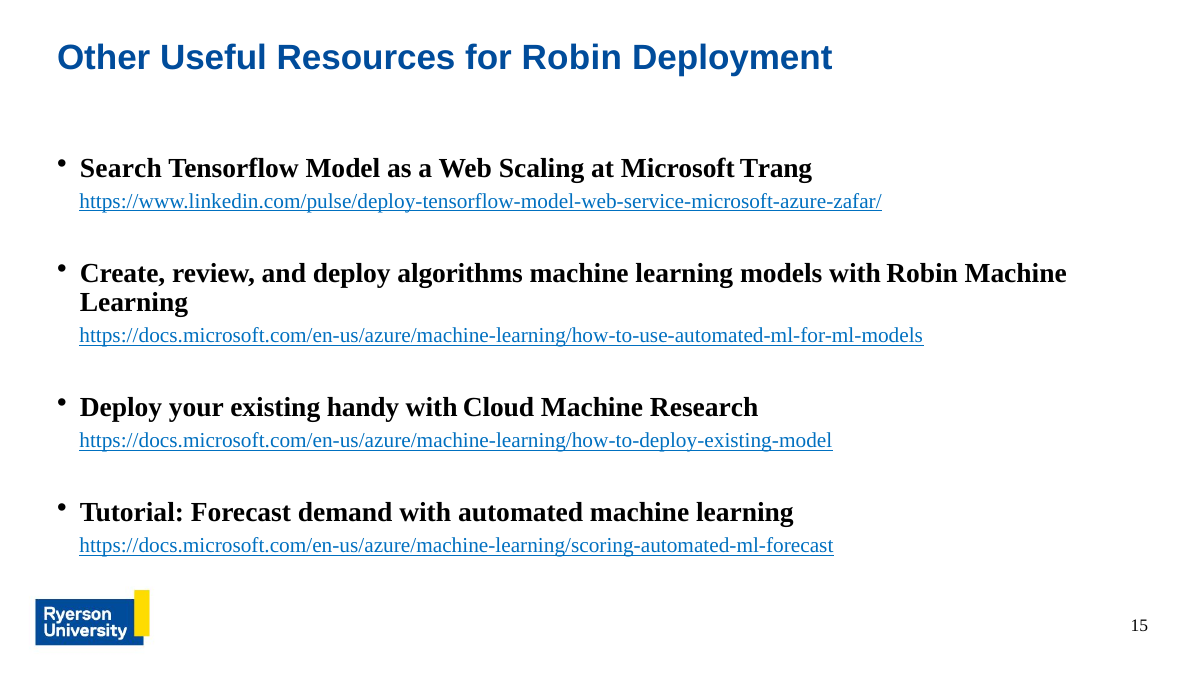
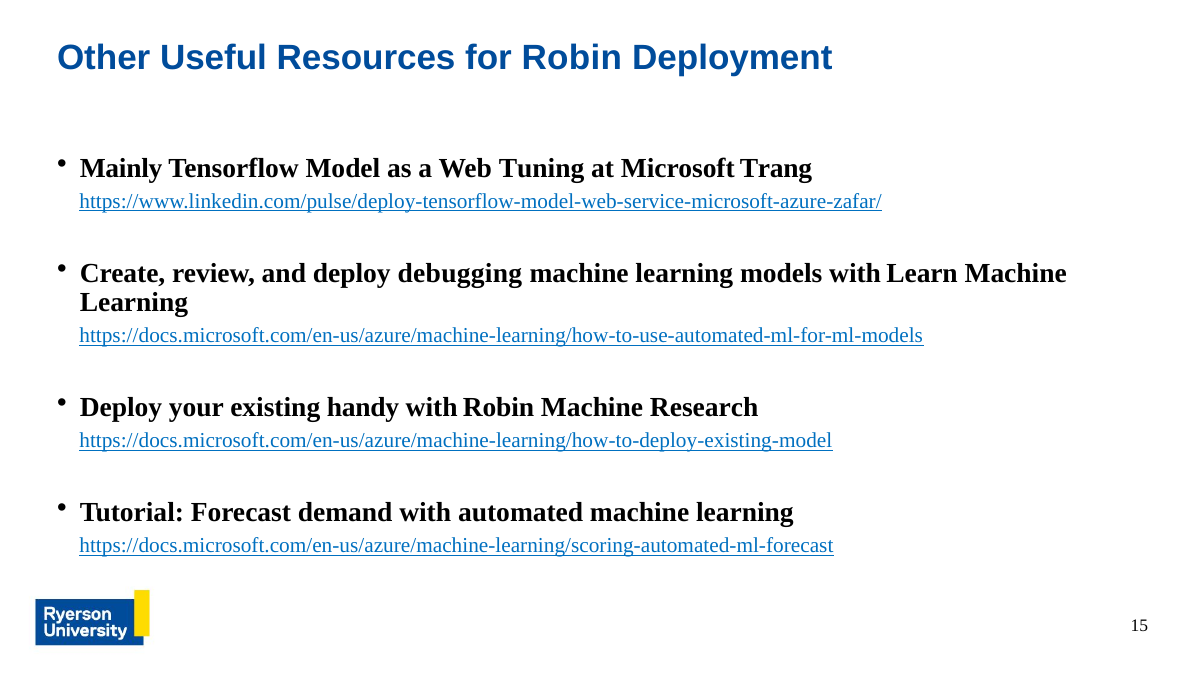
Search: Search -> Mainly (121, 168)
Scaling: Scaling -> Tuning (542, 168)
algorithms: algorithms -> debugging (460, 273)
with Robin: Robin -> Learn (922, 273)
with Cloud: Cloud -> Robin (499, 408)
